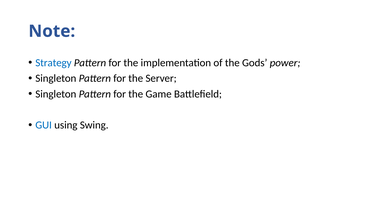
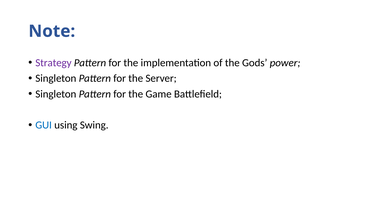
Strategy colour: blue -> purple (53, 63)
